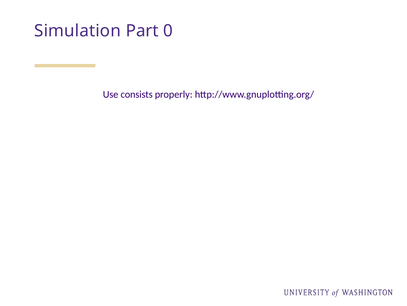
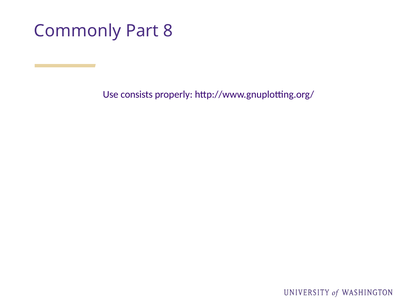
Simulation: Simulation -> Commonly (78, 31)
0: 0 -> 8 (168, 31)
